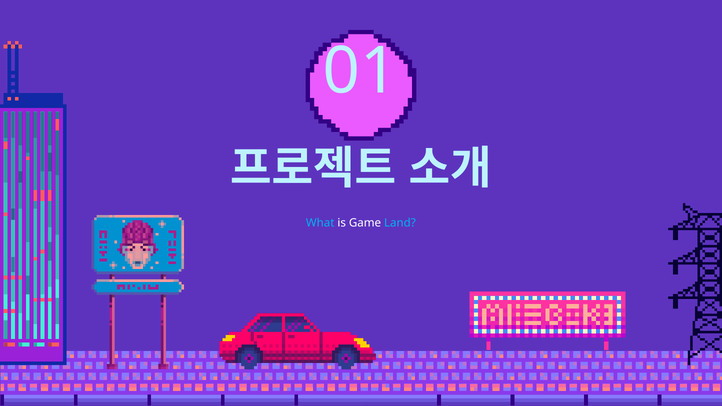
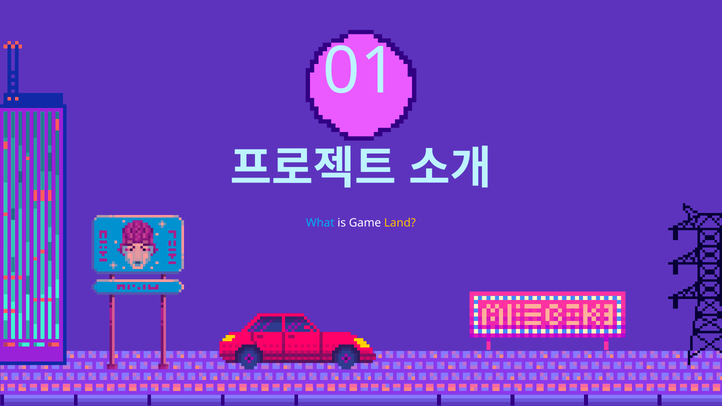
Land colour: light blue -> yellow (400, 223)
